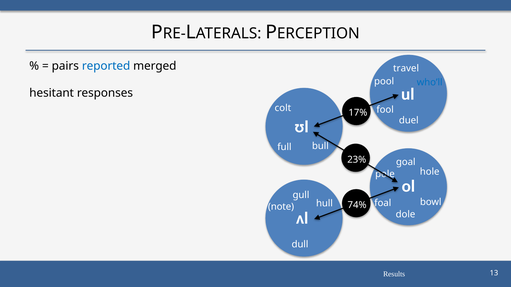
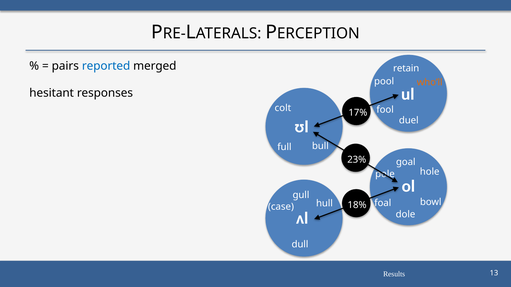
travel: travel -> retain (406, 69)
who’ll colour: blue -> orange (430, 82)
74%: 74% -> 18% (357, 205)
note: note -> case (281, 207)
